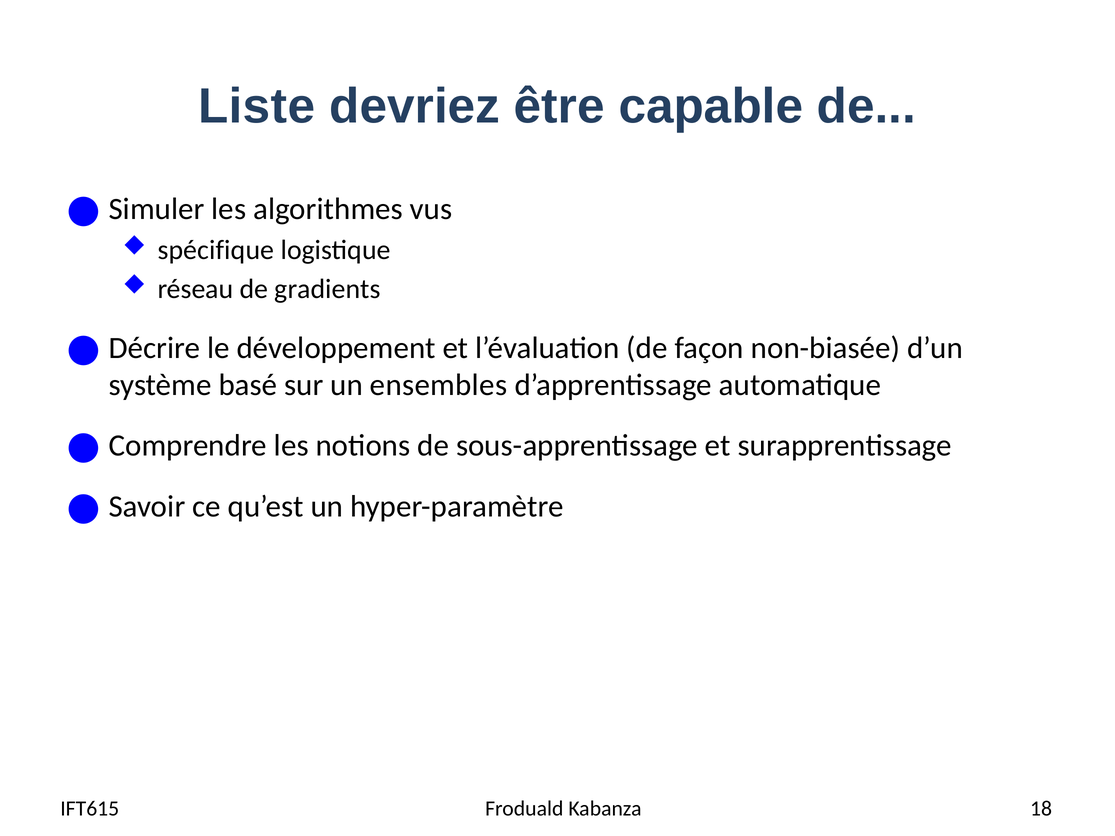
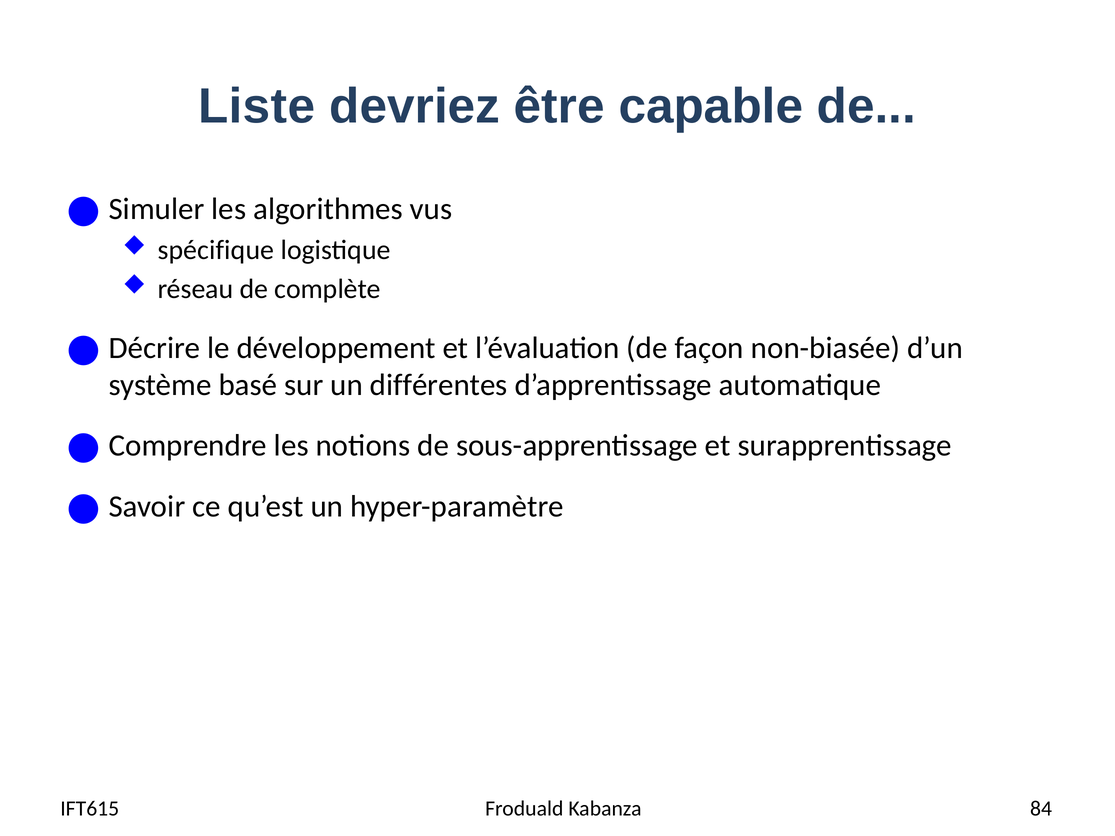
gradients: gradients -> complète (328, 289)
ensembles: ensembles -> différentes (439, 385)
18: 18 -> 84 (1041, 809)
